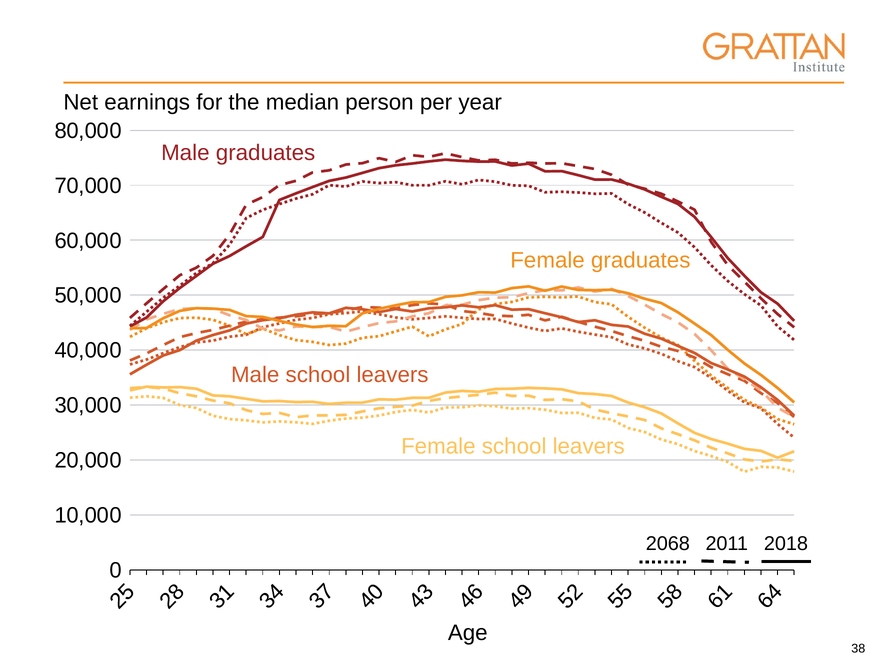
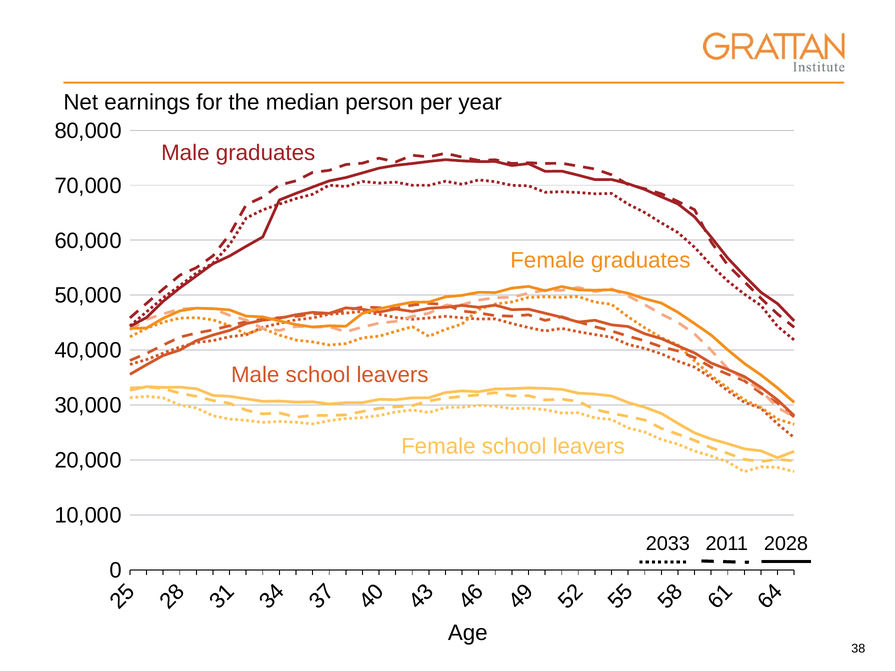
2068: 2068 -> 2033 (668, 544)
2018: 2018 -> 2028 (786, 544)
